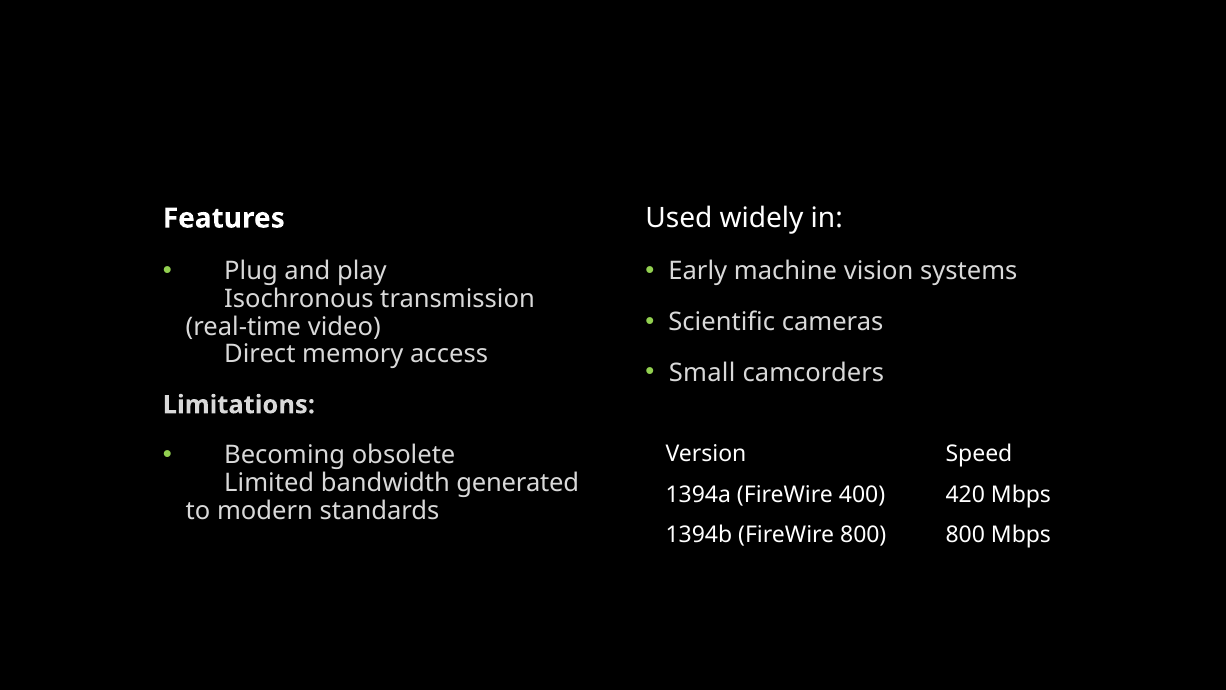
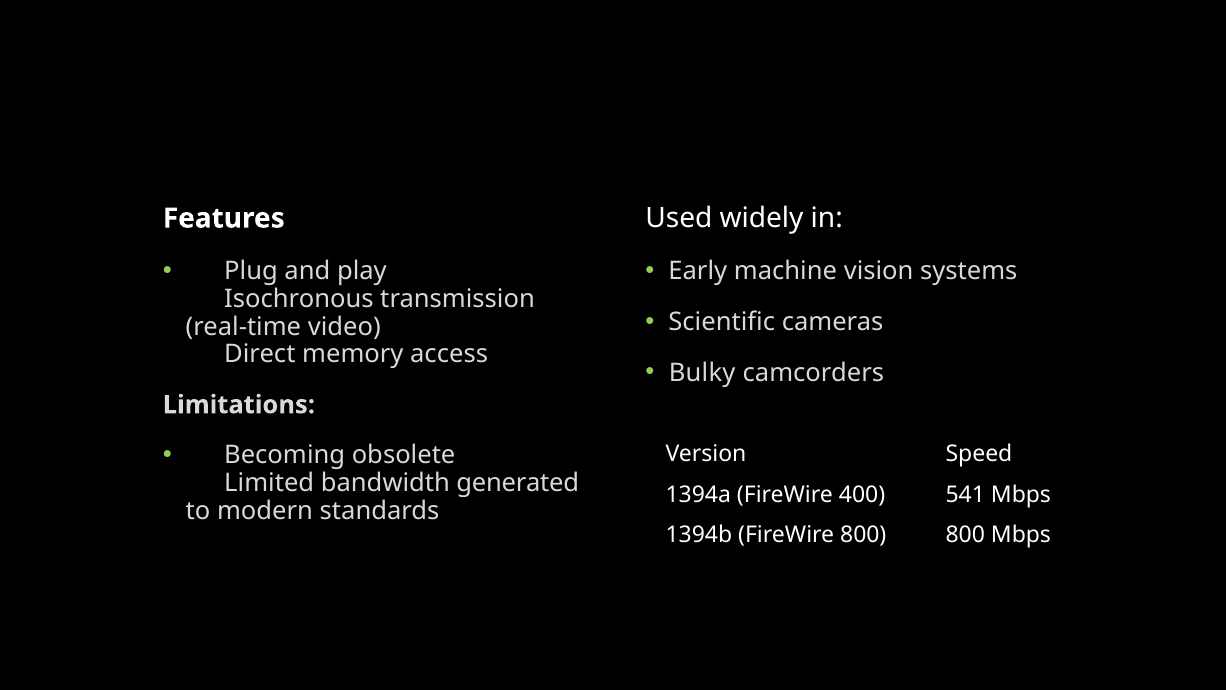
Small: Small -> Bulky (702, 372)
420: 420 -> 541 (965, 494)
